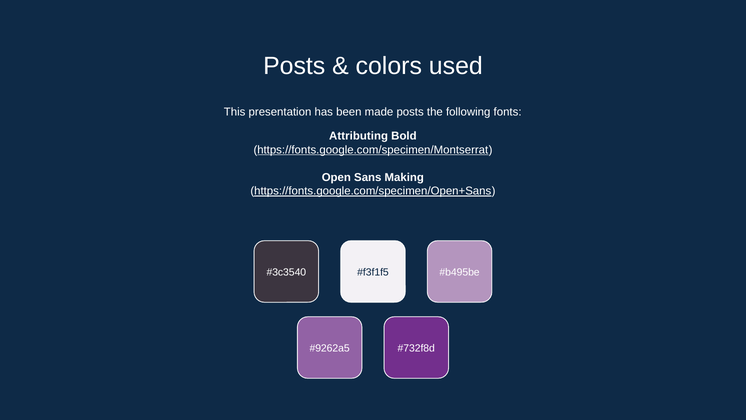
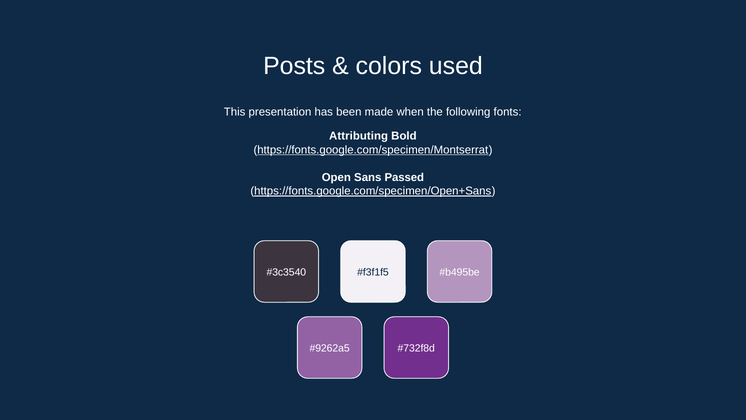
made posts: posts -> when (410, 112)
Making: Making -> Passed (404, 177)
